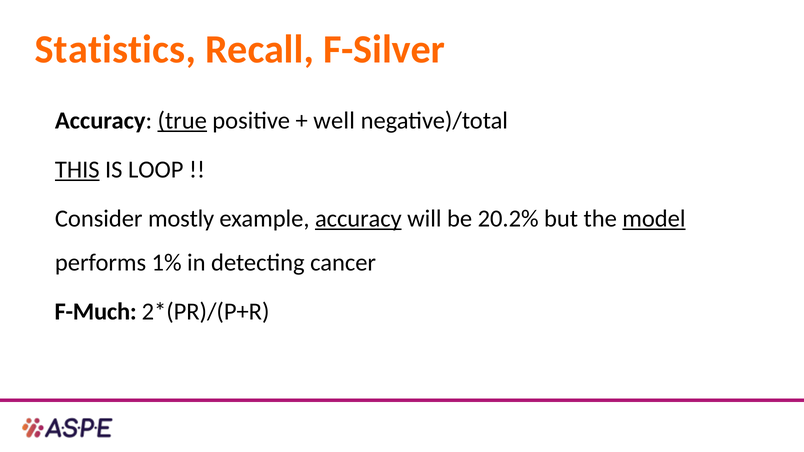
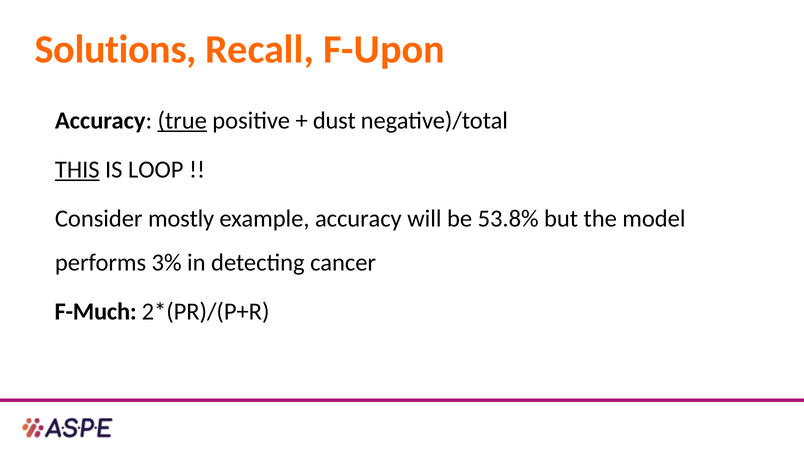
Statistics: Statistics -> Solutions (116, 50)
F-Silver: F-Silver -> F-Upon (384, 50)
well: well -> dust (334, 121)
accuracy underline: present -> none (358, 219)
20.2%: 20.2% -> 53.8% (508, 219)
model underline: present -> none (654, 219)
1%: 1% -> 3% (167, 263)
